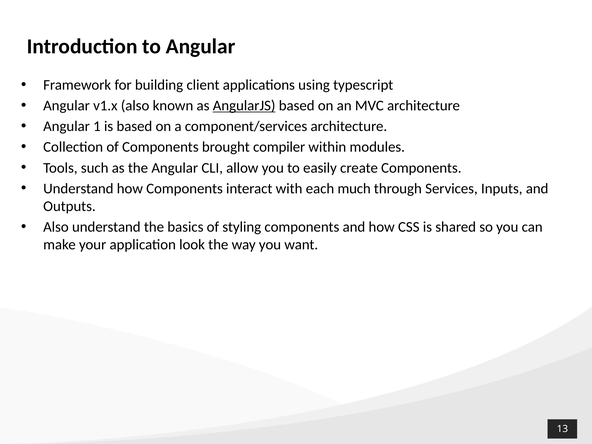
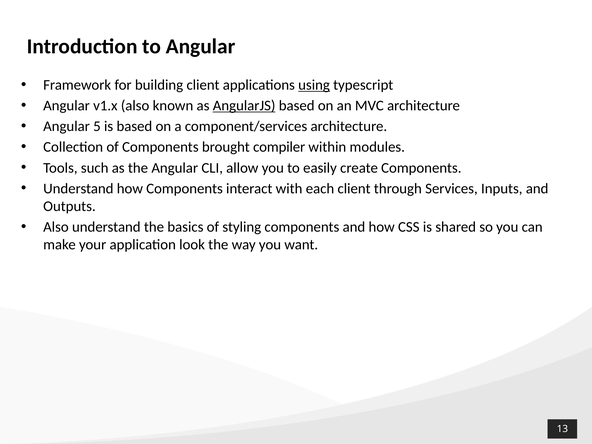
using underline: none -> present (314, 85)
1: 1 -> 5 (97, 126)
each much: much -> client (354, 189)
